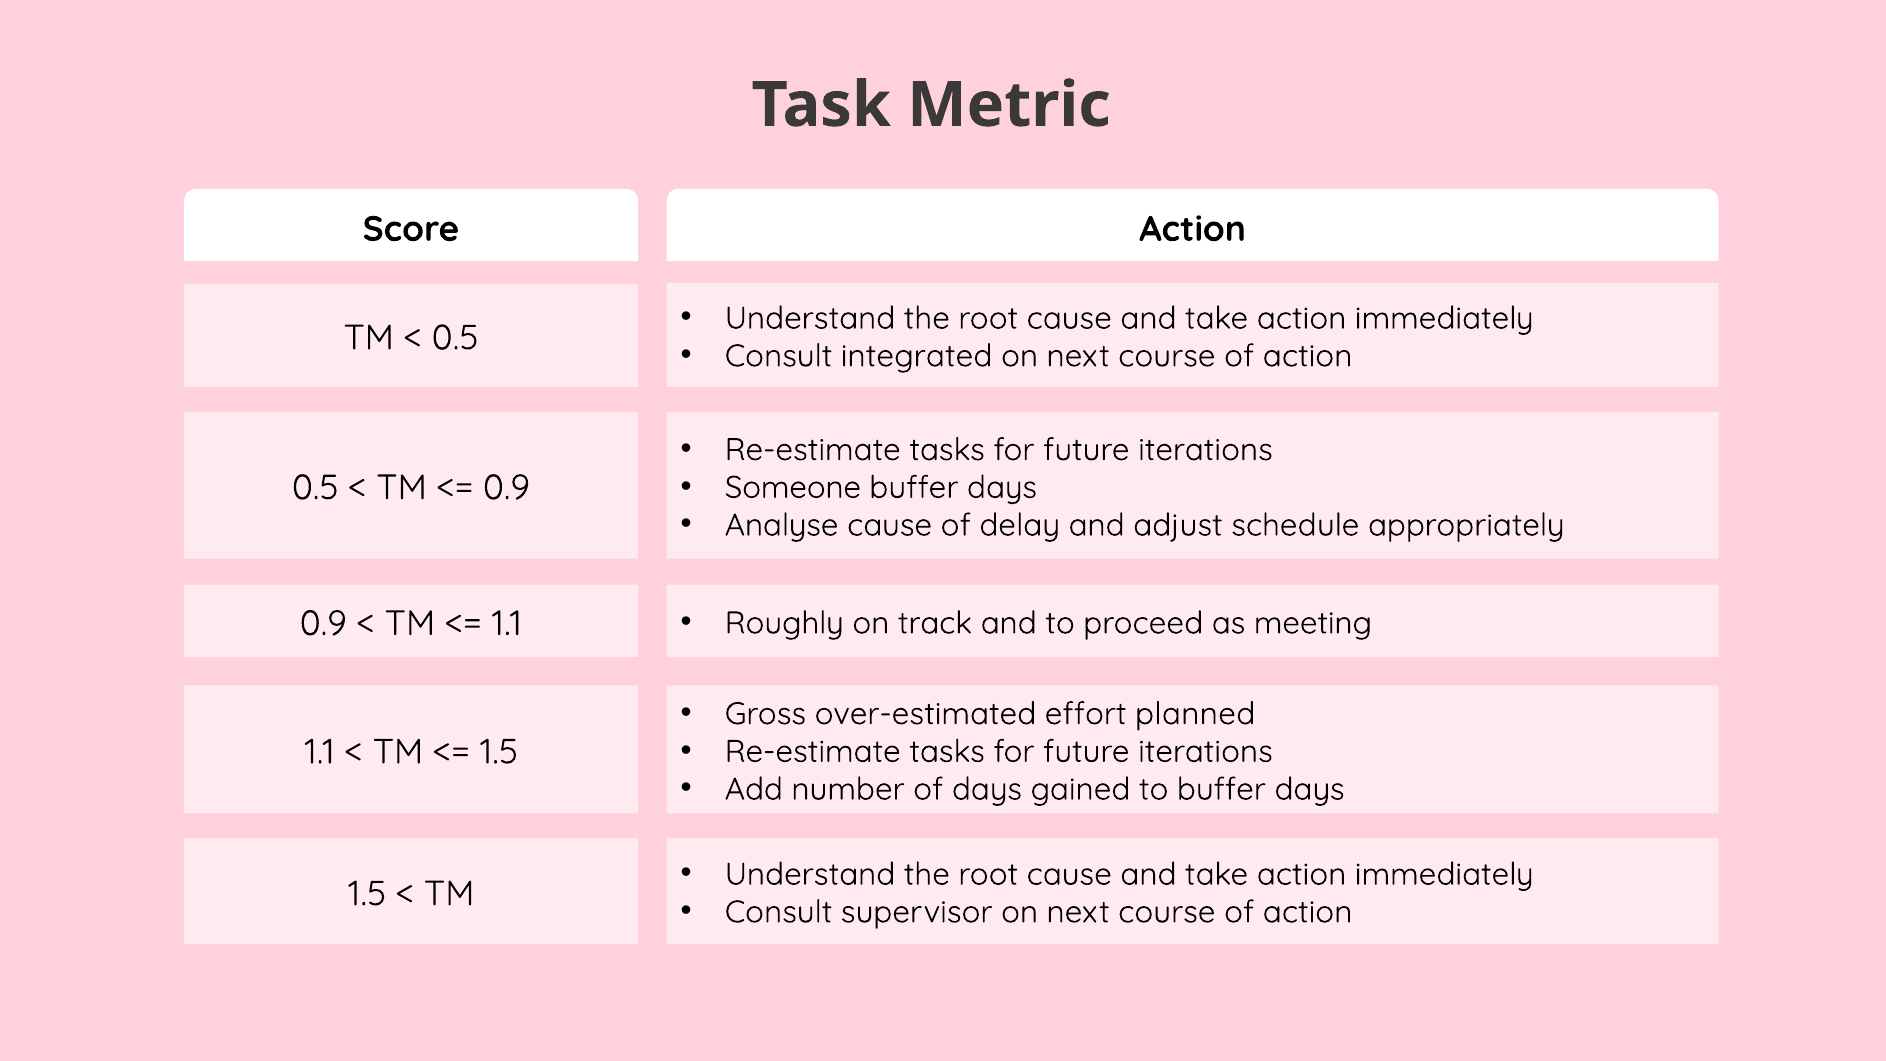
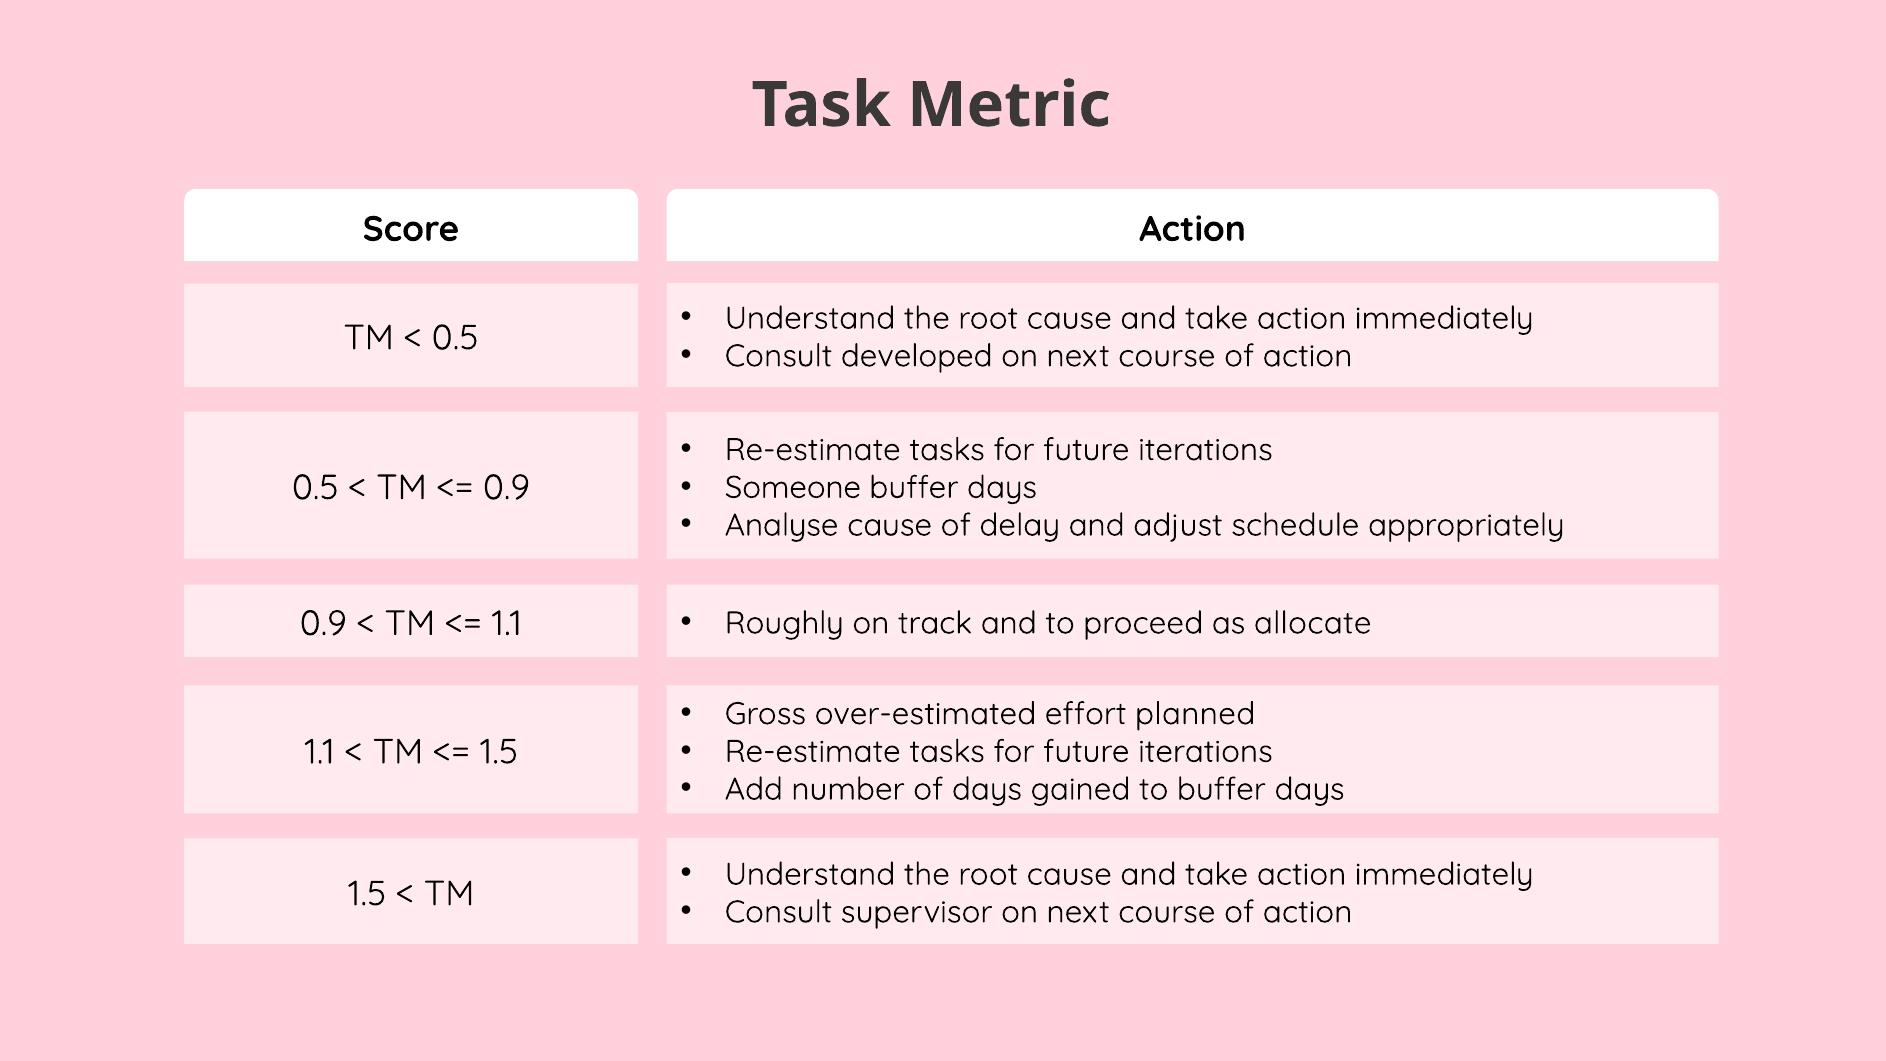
integrated: integrated -> developed (917, 356)
meeting: meeting -> allocate (1313, 623)
